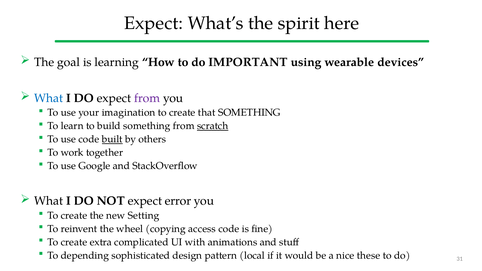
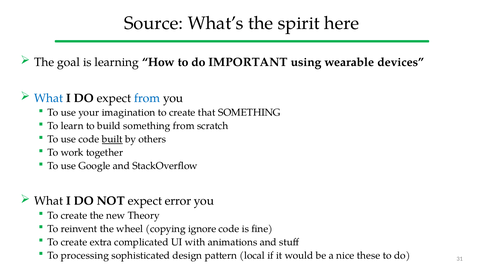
Expect: Expect -> Source (154, 23)
from colour: purple -> blue (147, 98)
scratch underline: present -> none (213, 126)
Setting: Setting -> Theory (144, 215)
access: access -> ignore (202, 229)
depending: depending -> processing (85, 256)
